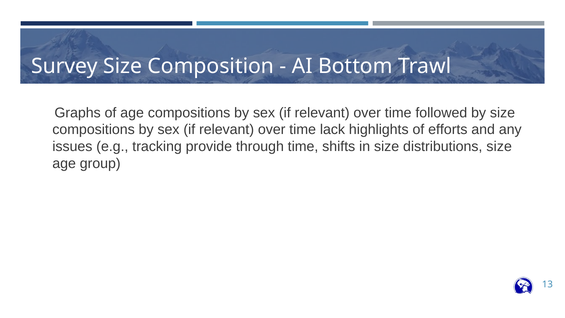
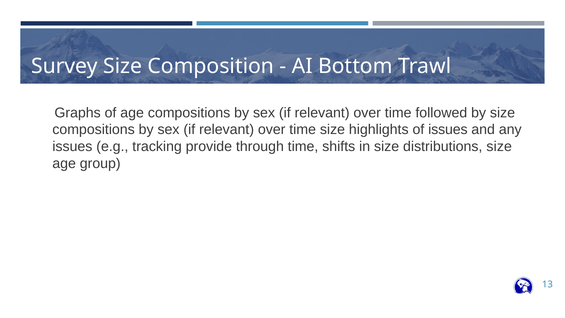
time lack: lack -> size (332, 130)
of efforts: efforts -> issues (448, 130)
